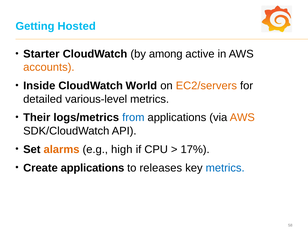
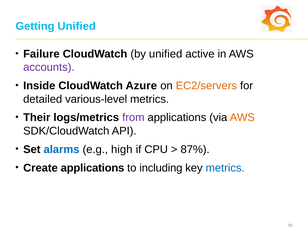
Getting Hosted: Hosted -> Unified (77, 26)
Starter: Starter -> Failure (41, 54)
by among: among -> unified (166, 54)
accounts colour: orange -> purple (49, 67)
World: World -> Azure (141, 86)
from colour: blue -> purple (133, 118)
alarms colour: orange -> blue (62, 149)
17%: 17% -> 87% (195, 149)
releases: releases -> including (161, 168)
